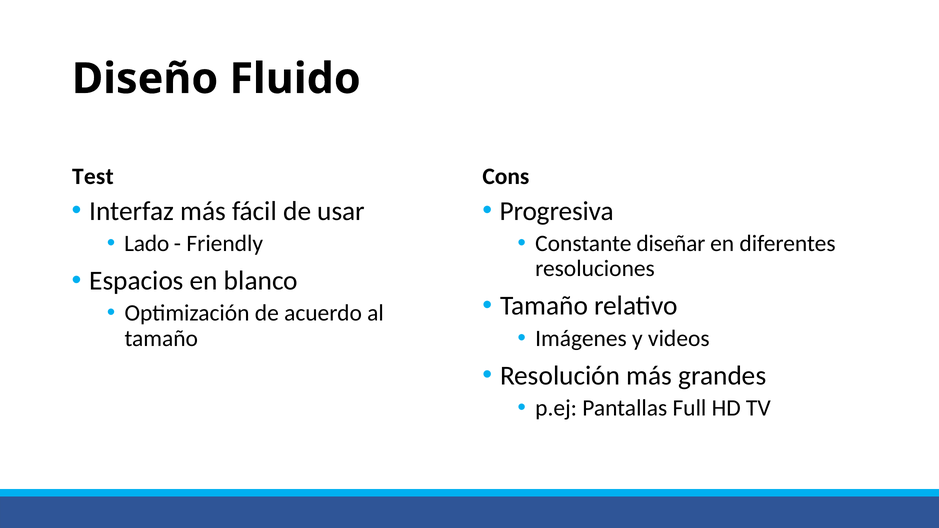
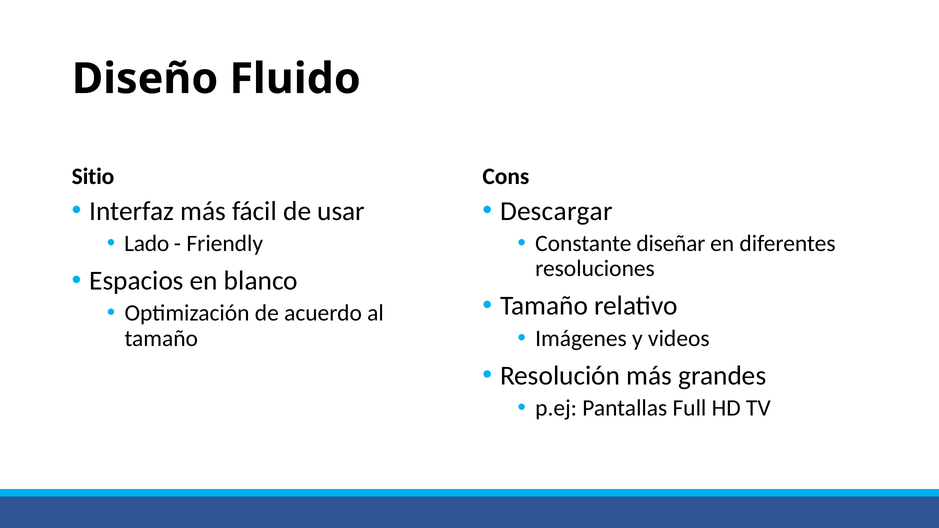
Test: Test -> Sitio (93, 177)
Progresiva: Progresiva -> Descargar (556, 211)
